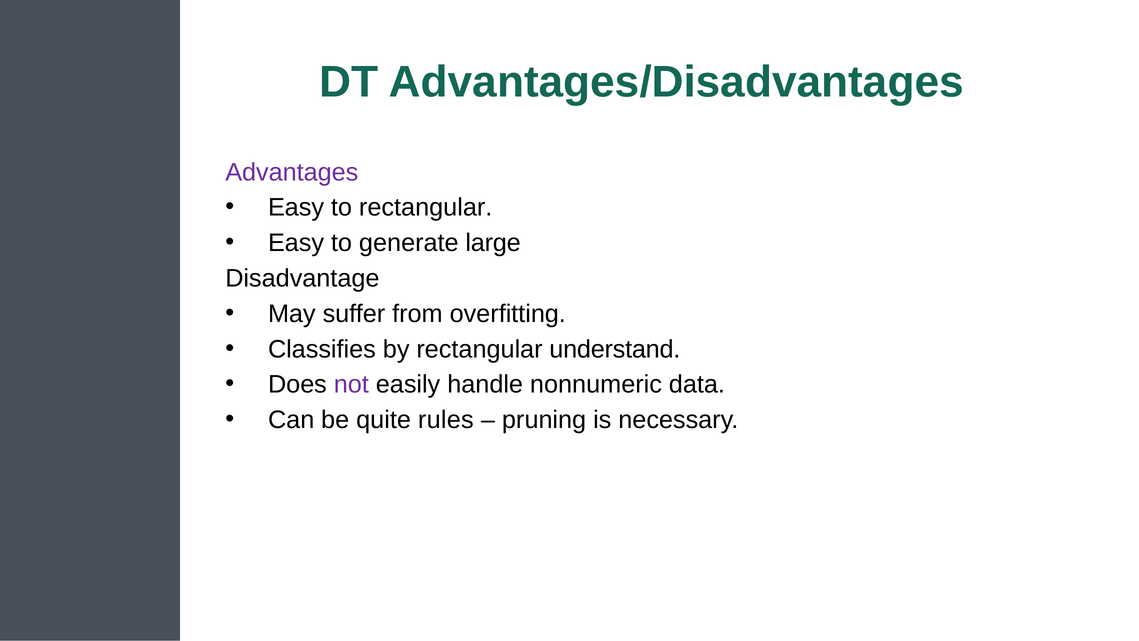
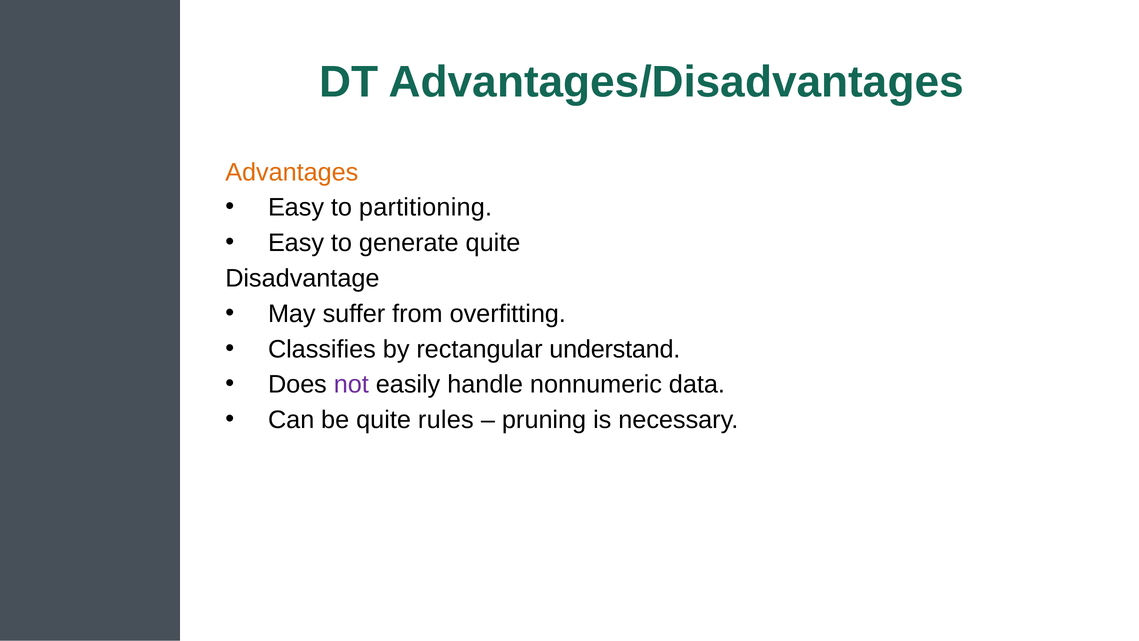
Advantages colour: purple -> orange (292, 172)
to rectangular: rectangular -> partitioning (426, 207)
generate large: large -> quite (493, 243)
